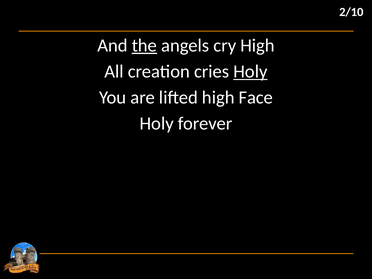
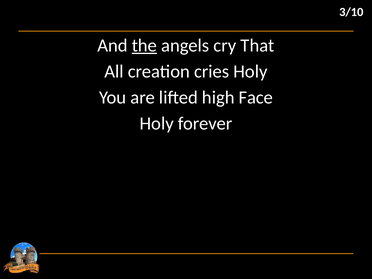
2/10: 2/10 -> 3/10 (351, 12)
cry High: High -> That (257, 45)
Holy underline: present -> none (250, 71)
